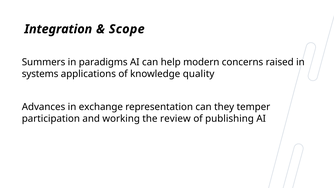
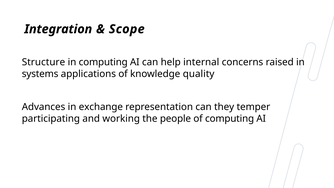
Summers: Summers -> Structure (43, 62)
in paradigms: paradigms -> computing (103, 62)
modern: modern -> internal (201, 62)
participation: participation -> participating (51, 119)
review: review -> people (175, 119)
of publishing: publishing -> computing (230, 119)
